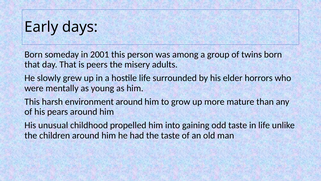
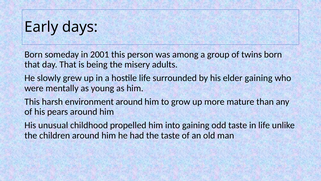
peers: peers -> being (97, 64)
elder horrors: horrors -> gaining (259, 78)
